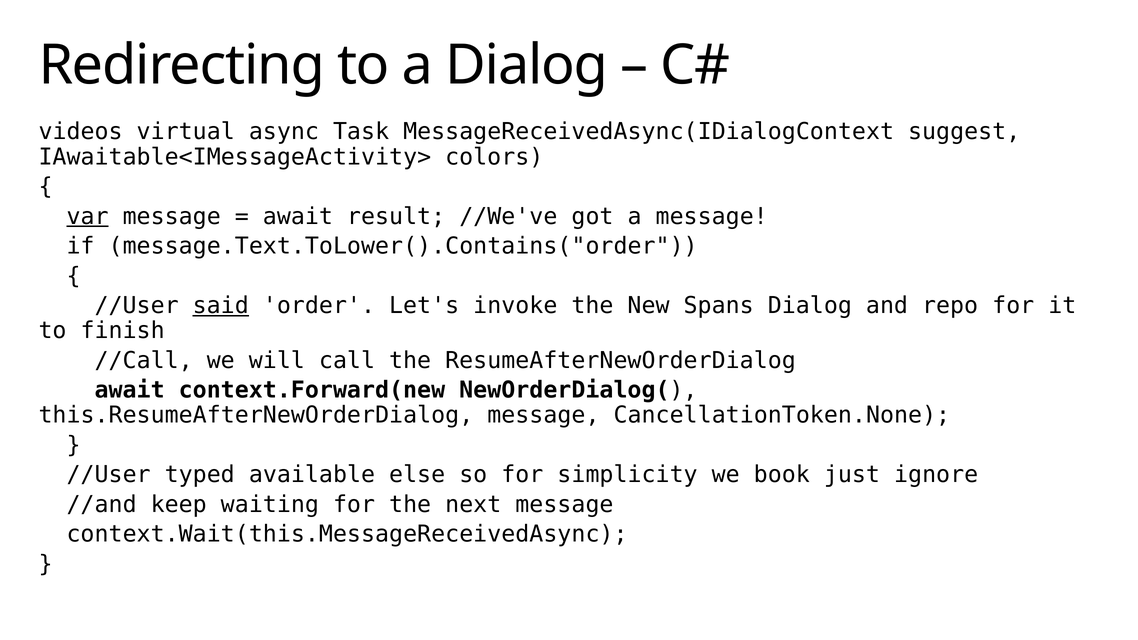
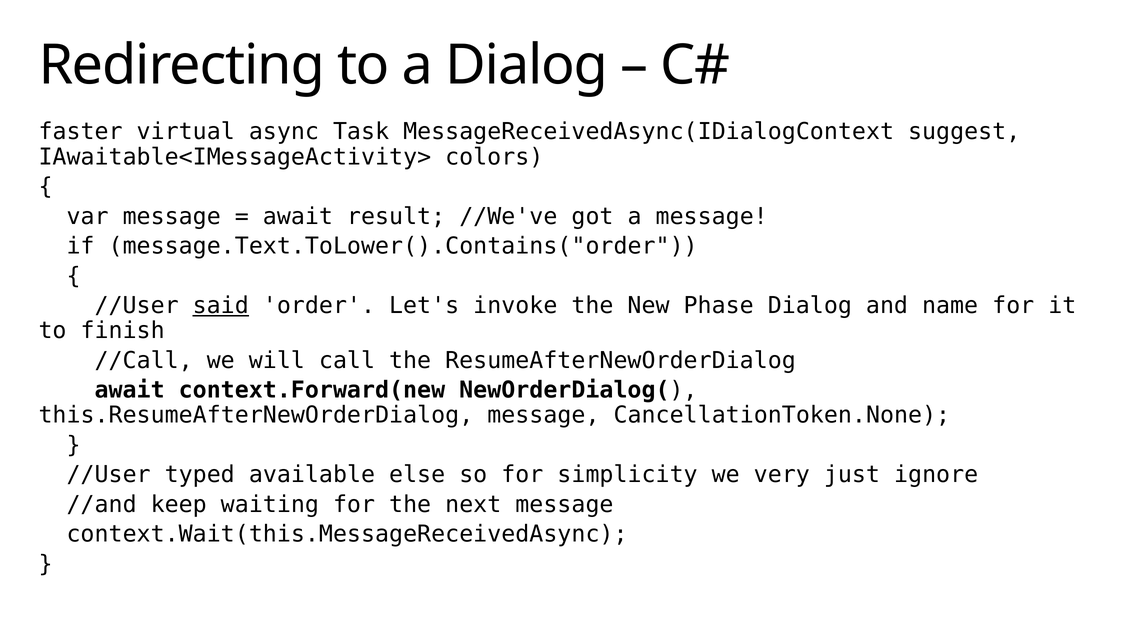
videos: videos -> faster (81, 132)
var underline: present -> none (88, 216)
Spans: Spans -> Phase (719, 306)
repo: repo -> name (950, 306)
book: book -> very (782, 475)
